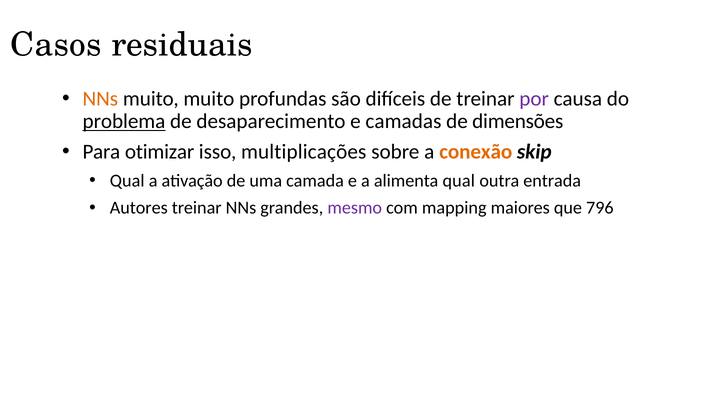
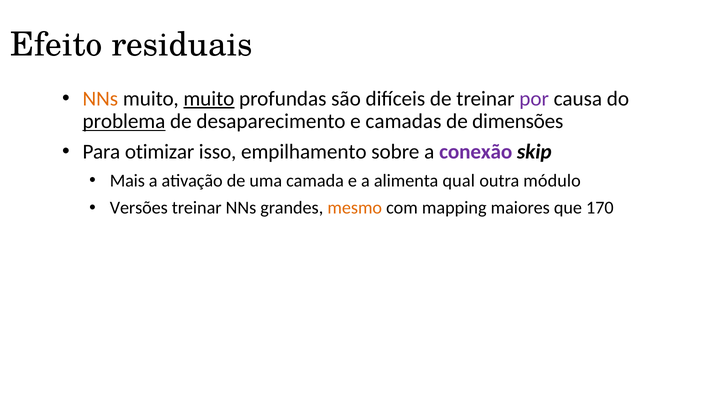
Casos: Casos -> Efeito (56, 45)
muito underline: none -> present (209, 99)
multiplicações: multiplicações -> empilhamento (304, 152)
conexão colour: orange -> purple (476, 152)
Qual: Qual -> Mais (127, 181)
entrada: entrada -> módulo (552, 181)
Autores: Autores -> Versões (139, 208)
mesmo colour: purple -> orange (355, 208)
796: 796 -> 170 (600, 208)
